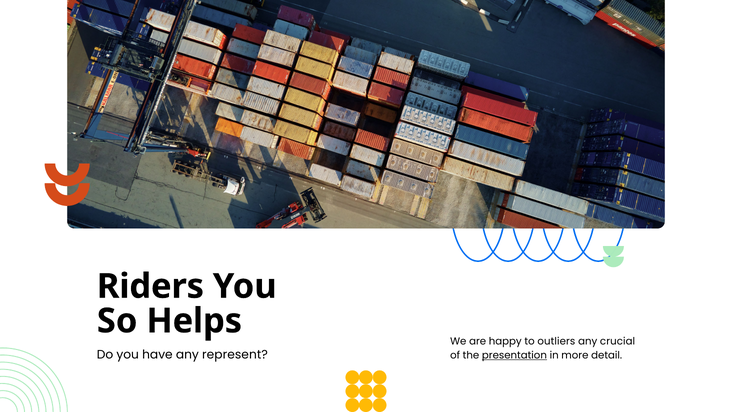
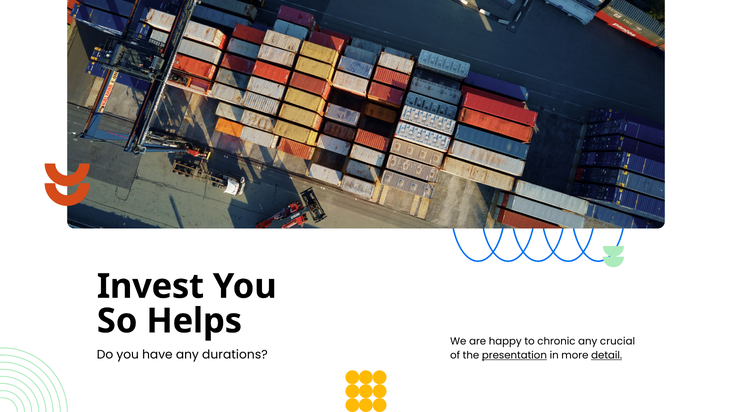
Riders: Riders -> Invest (150, 286)
outliers: outliers -> chronic (556, 341)
represent: represent -> durations (235, 355)
detail underline: none -> present (607, 355)
